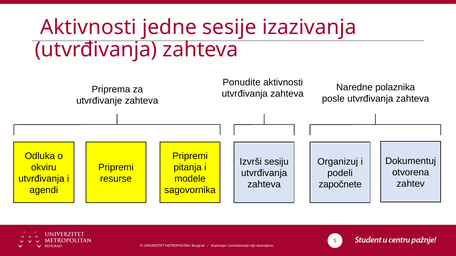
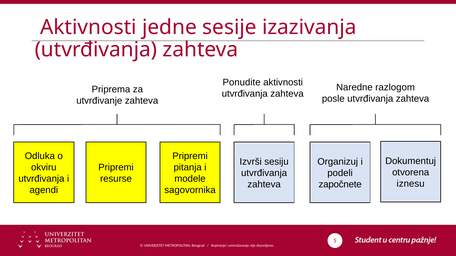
polaznika: polaznika -> razlogom (395, 88)
zahtev: zahtev -> iznesu (411, 184)
